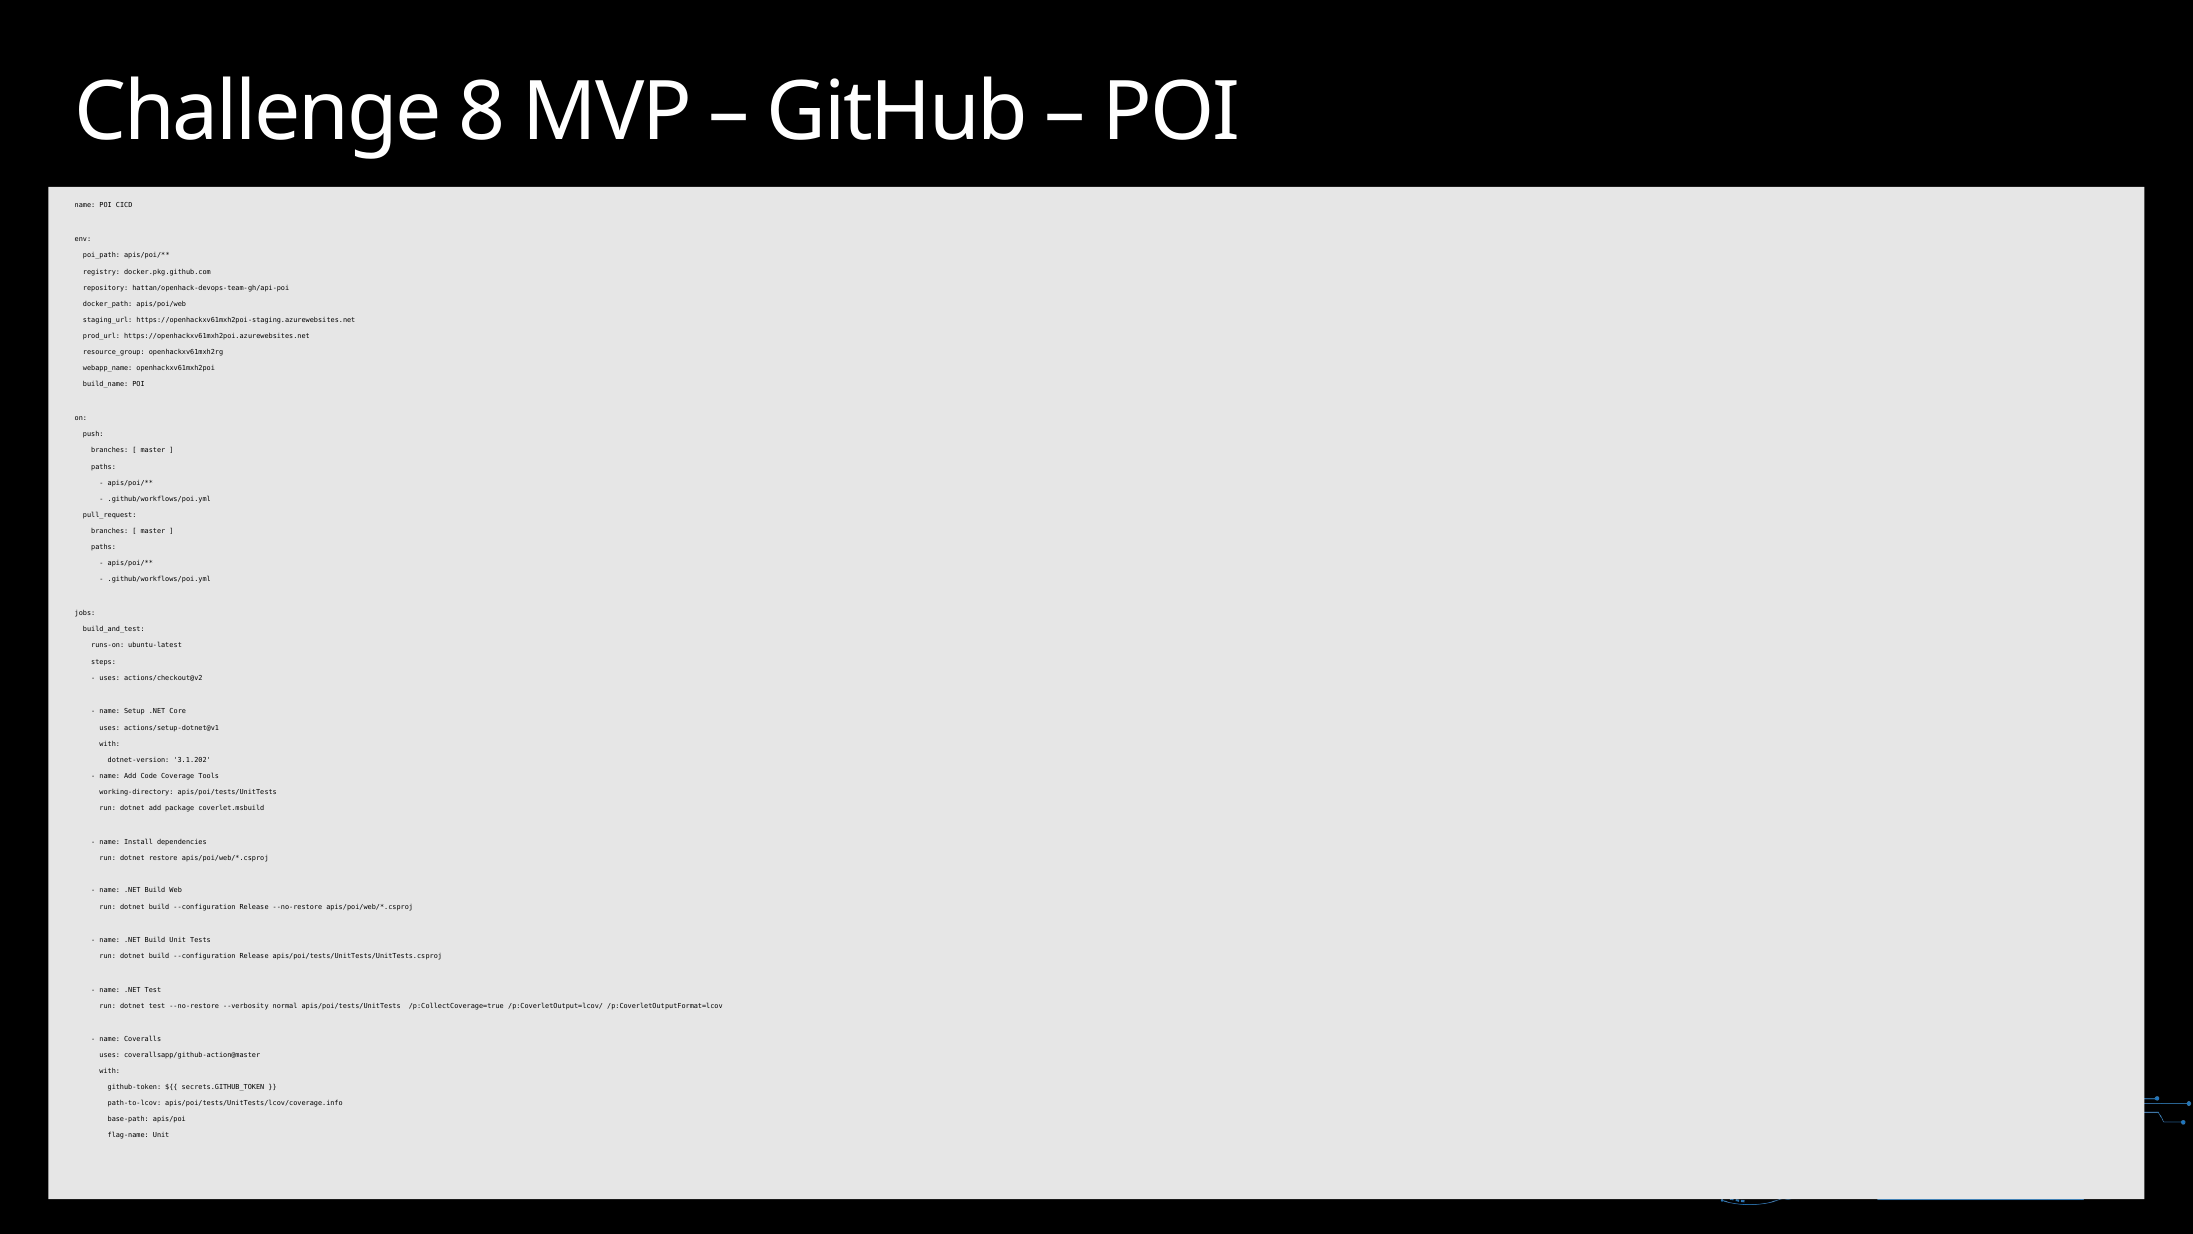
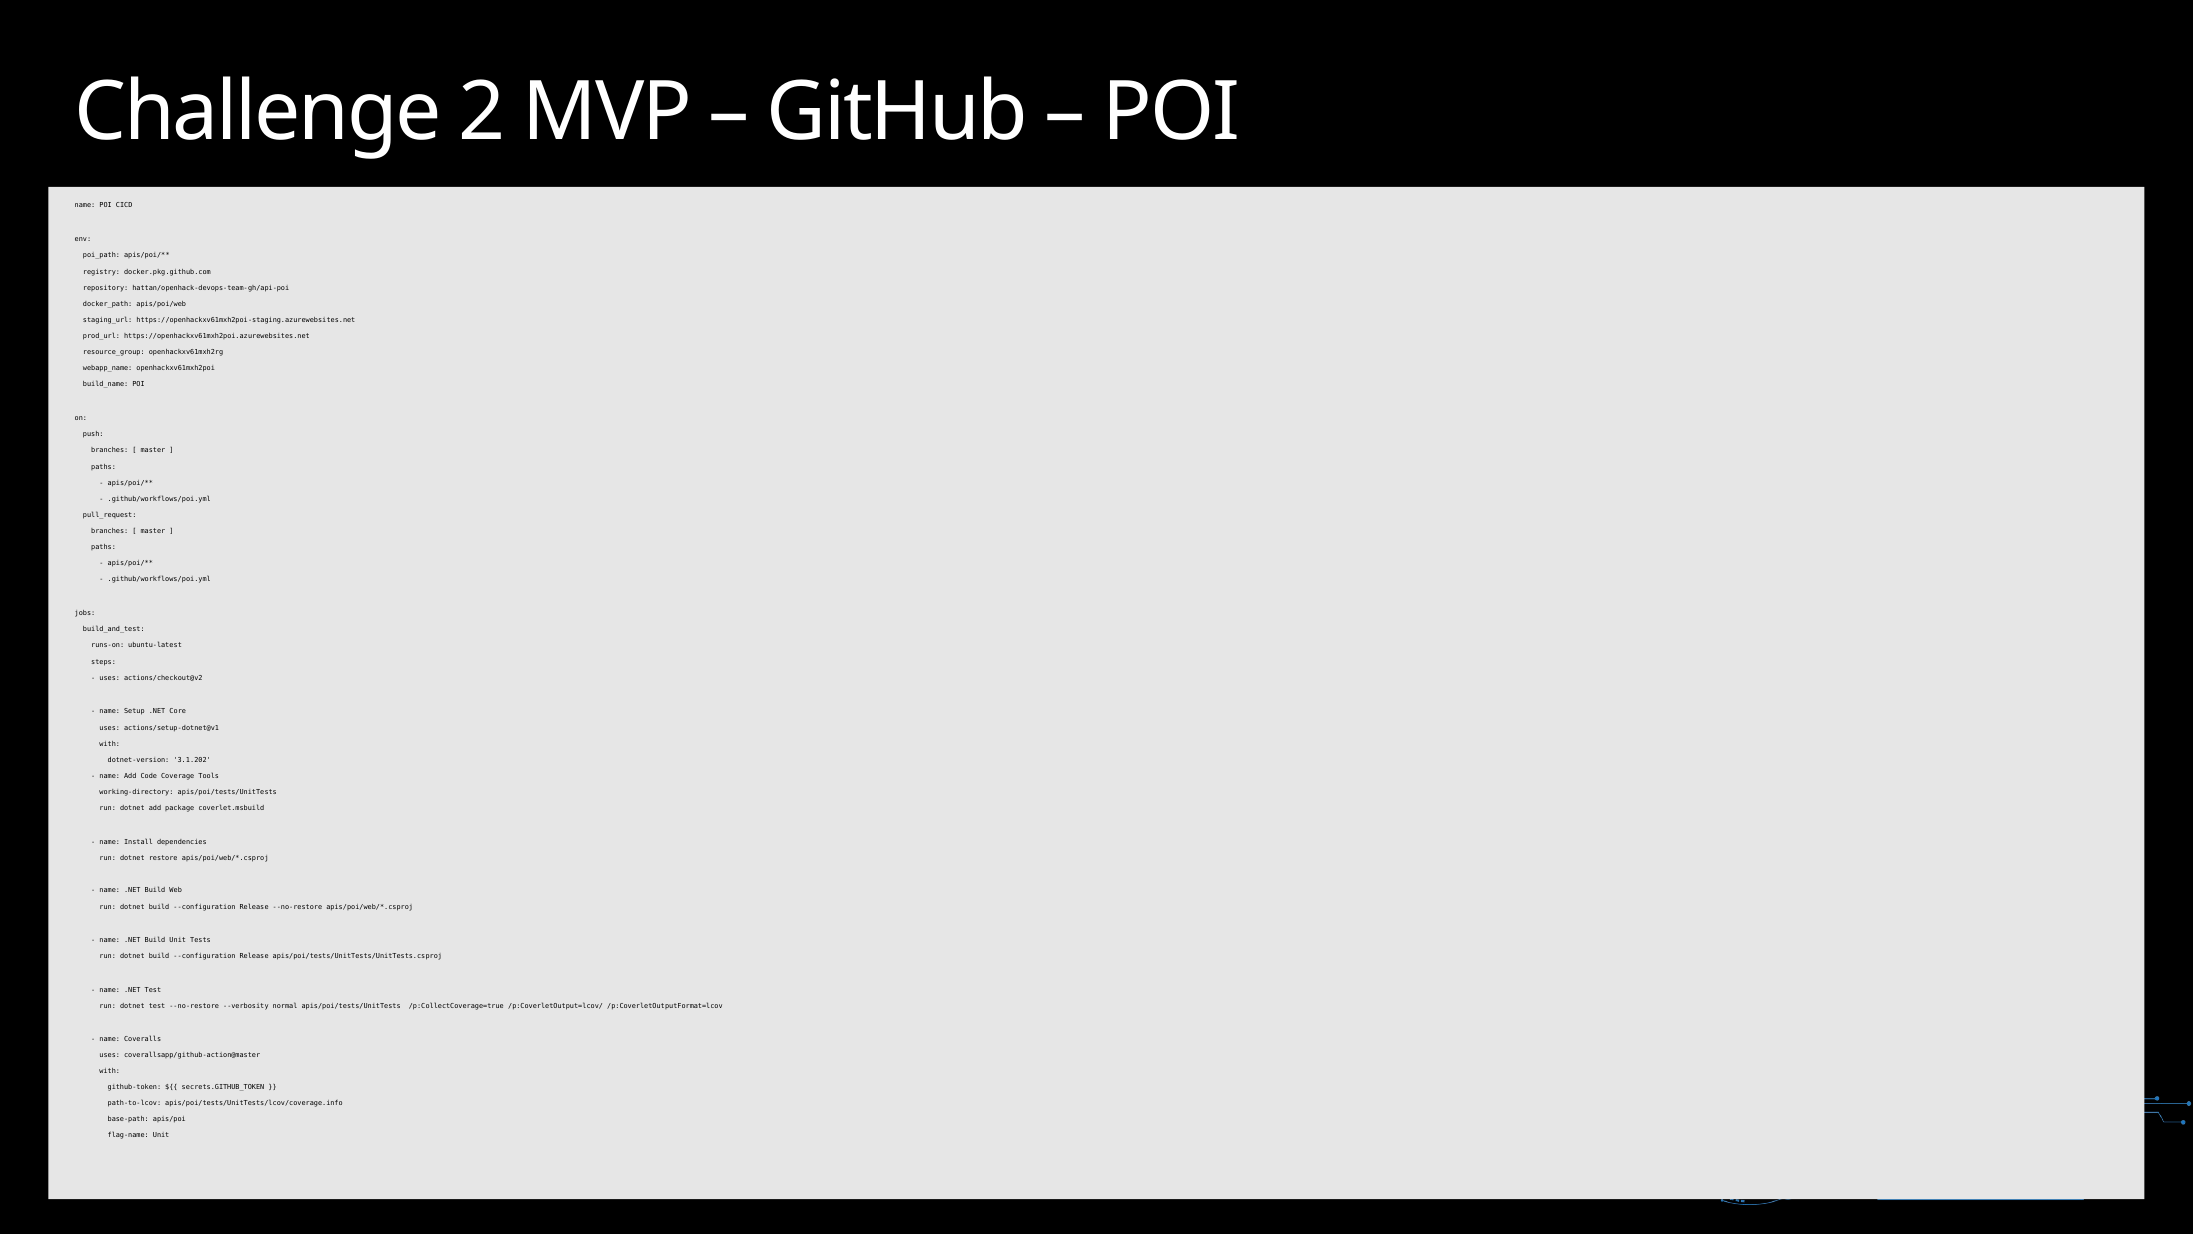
8: 8 -> 2 (482, 112)
